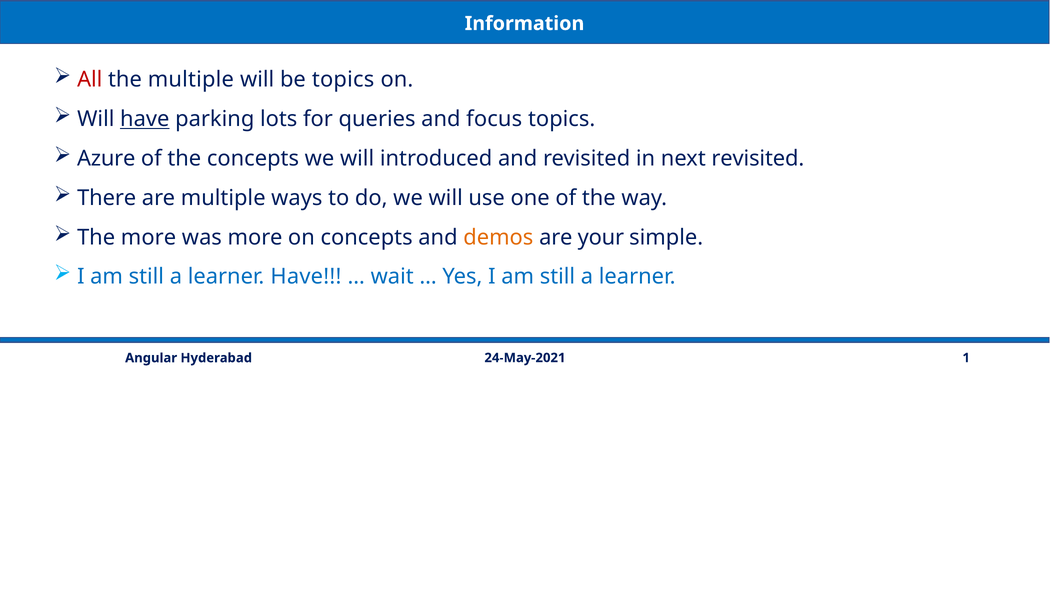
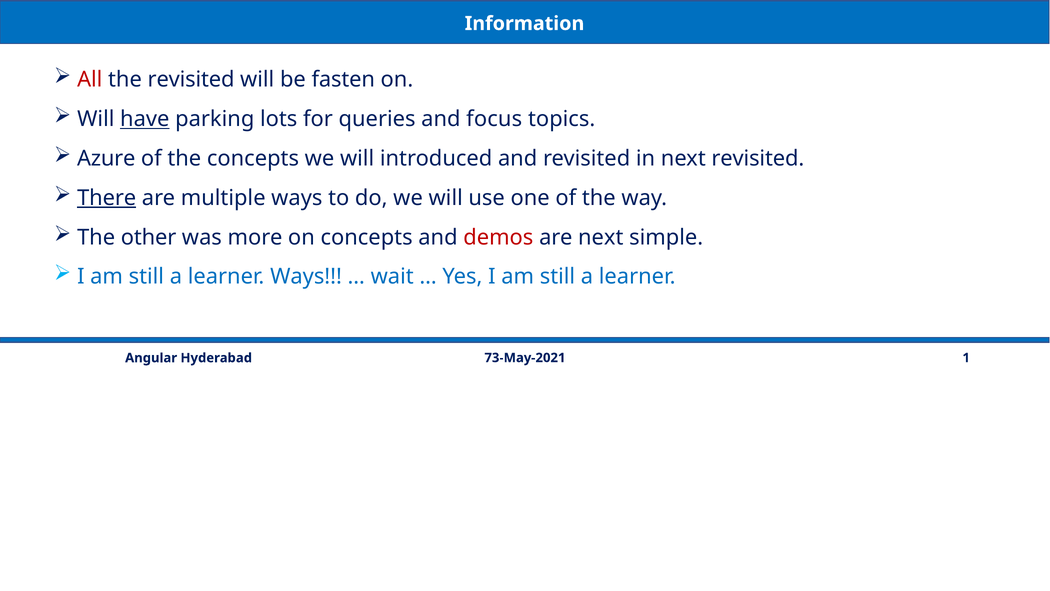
the multiple: multiple -> revisited (191, 80)
be topics: topics -> fasten (343, 80)
There underline: none -> present (107, 198)
The more: more -> other (149, 237)
demos colour: orange -> red (498, 237)
are your: your -> next (601, 237)
learner Have: Have -> Ways (306, 277)
24-May-2021: 24-May-2021 -> 73-May-2021 (525, 358)
